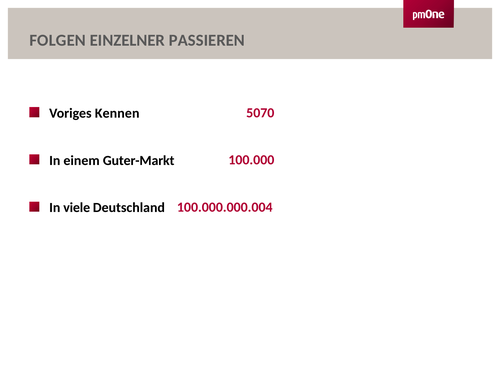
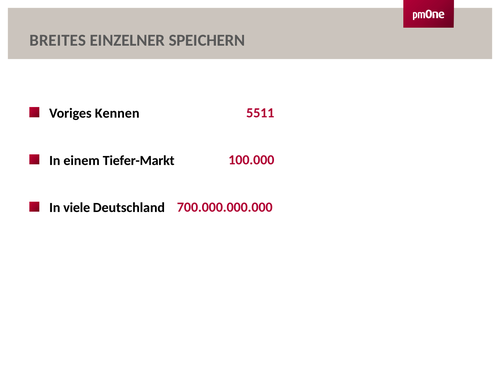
FOLGEN: FOLGEN -> BREITES (58, 40)
PASSIEREN: PASSIEREN -> SPEICHERN (207, 40)
5070: 5070 -> 5511 (260, 113)
Guter-Markt: Guter-Markt -> Tiefer-Markt (139, 160)
100.000.000.004: 100.000.000.004 -> 700.000.000.000 (225, 207)
